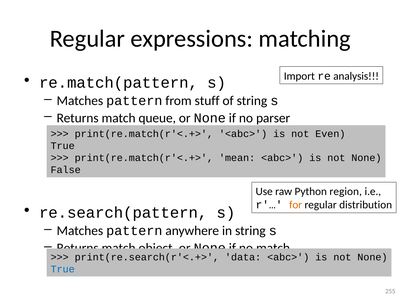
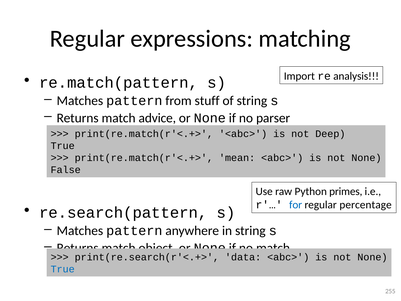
queue: queue -> advice (157, 118)
Even: Even -> Deep (330, 134)
region: region -> primes (346, 191)
for colour: orange -> blue (296, 205)
distribution: distribution -> percentage (366, 205)
